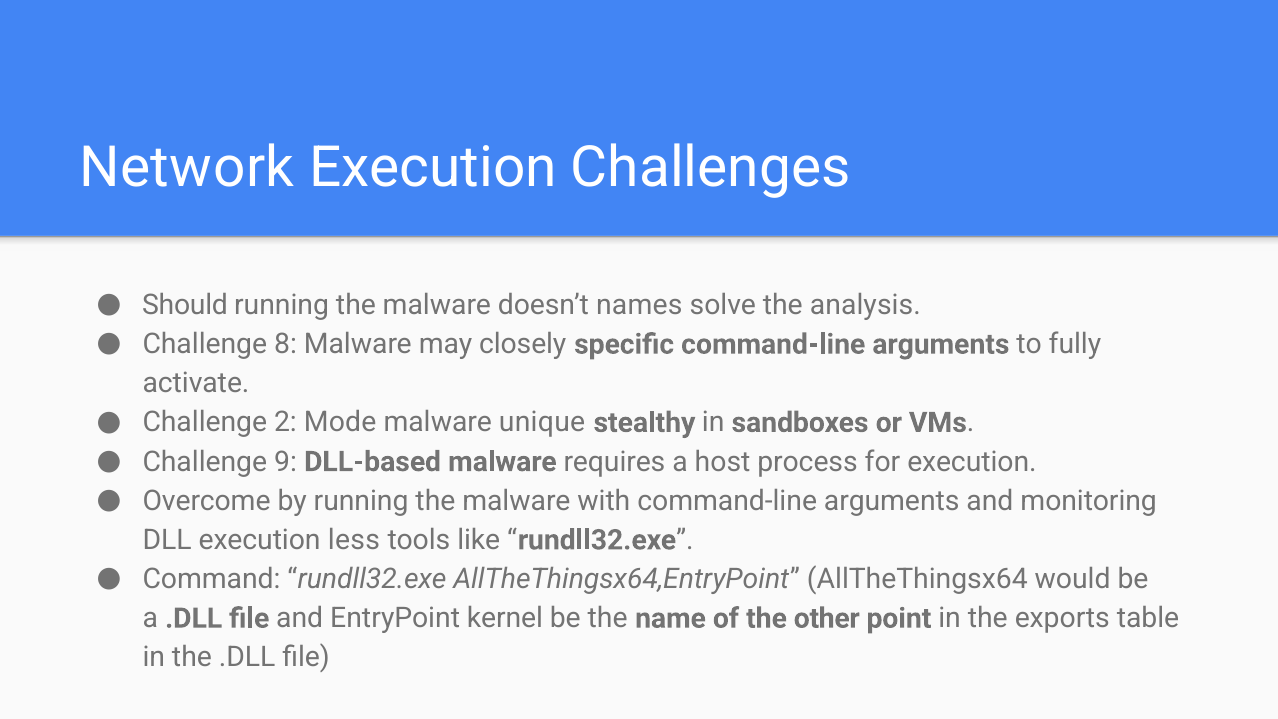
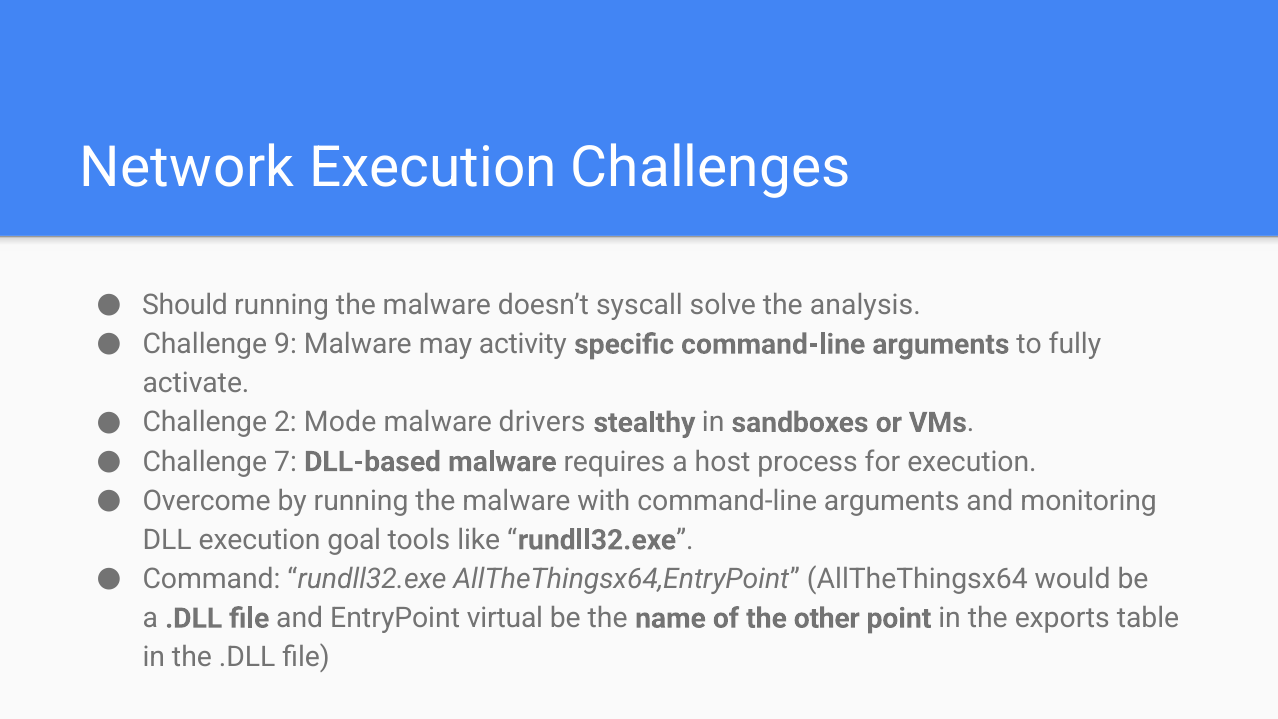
names: names -> syscall (639, 305)
8: 8 -> 9 (286, 344)
closely: closely -> activity (523, 344)
unique: unique -> drivers (542, 423)
9: 9 -> 7 (286, 462)
less: less -> goal (354, 540)
kernel: kernel -> virtual (505, 618)
